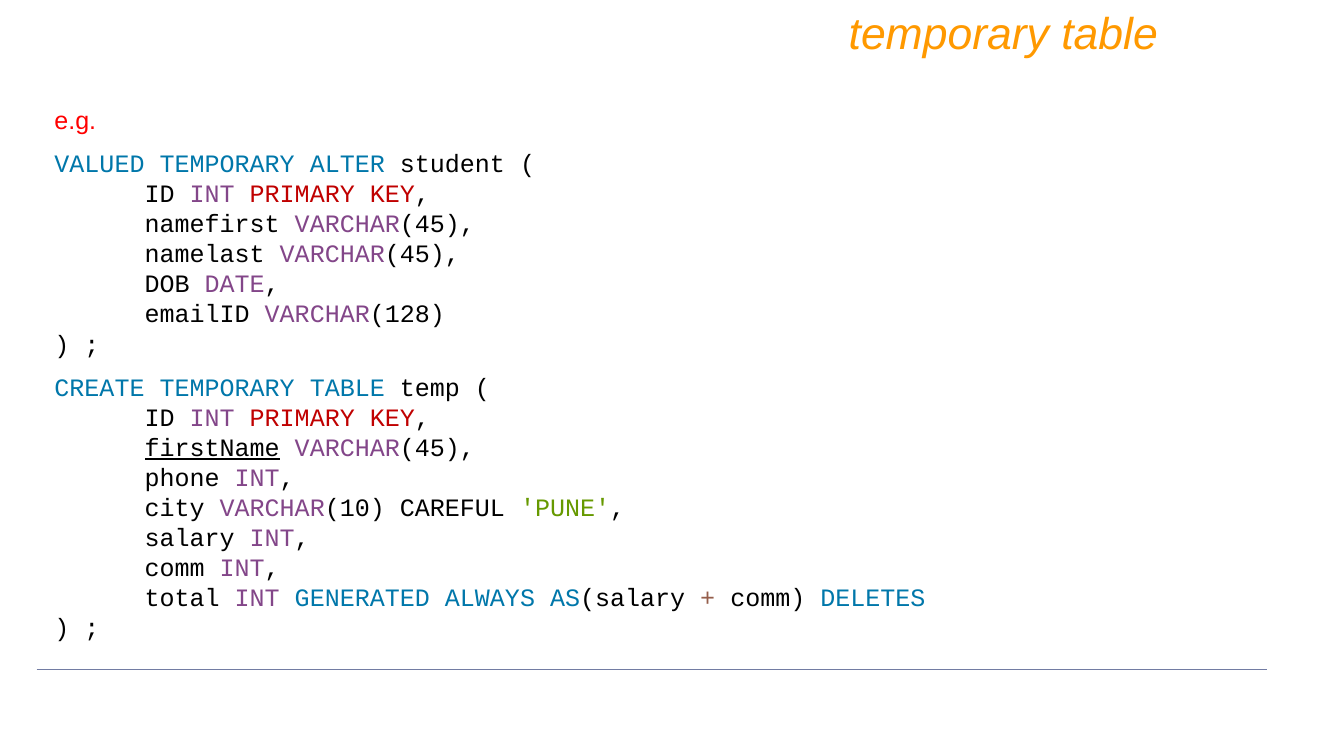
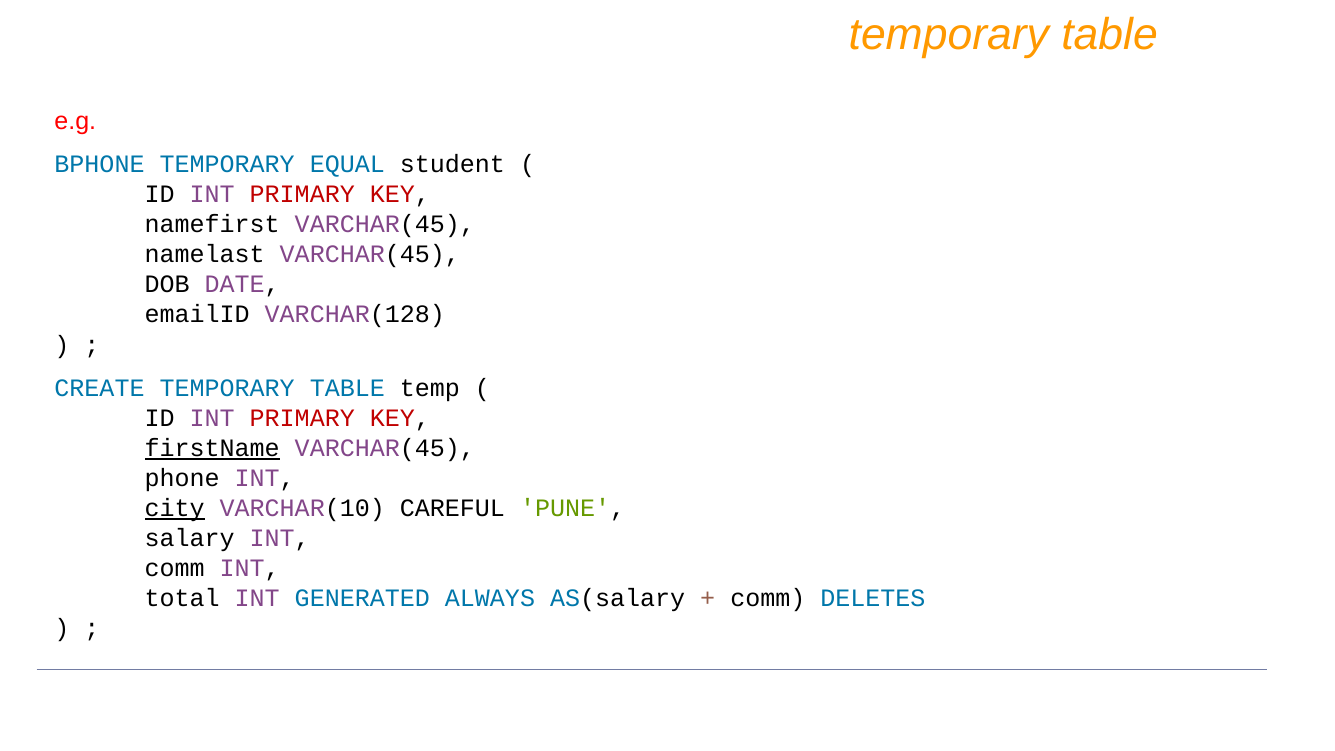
VALUED: VALUED -> BPHONE (99, 165)
ALTER: ALTER -> EQUAL (347, 165)
city underline: none -> present (175, 508)
